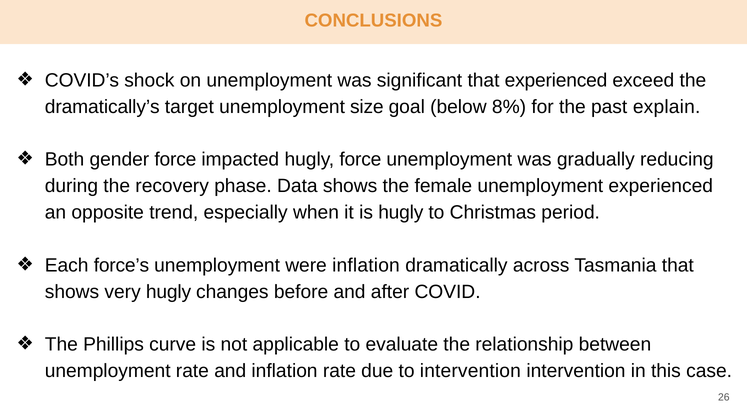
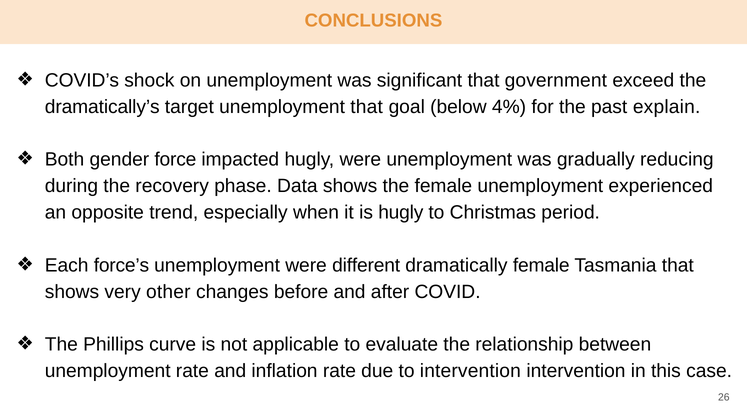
that experienced: experienced -> government (556, 80)
unemployment size: size -> that (367, 107)
8%: 8% -> 4% (509, 107)
hugly force: force -> were (360, 160)
were inflation: inflation -> different (366, 265)
dramatically across: across -> female (541, 265)
very hugly: hugly -> other (168, 292)
